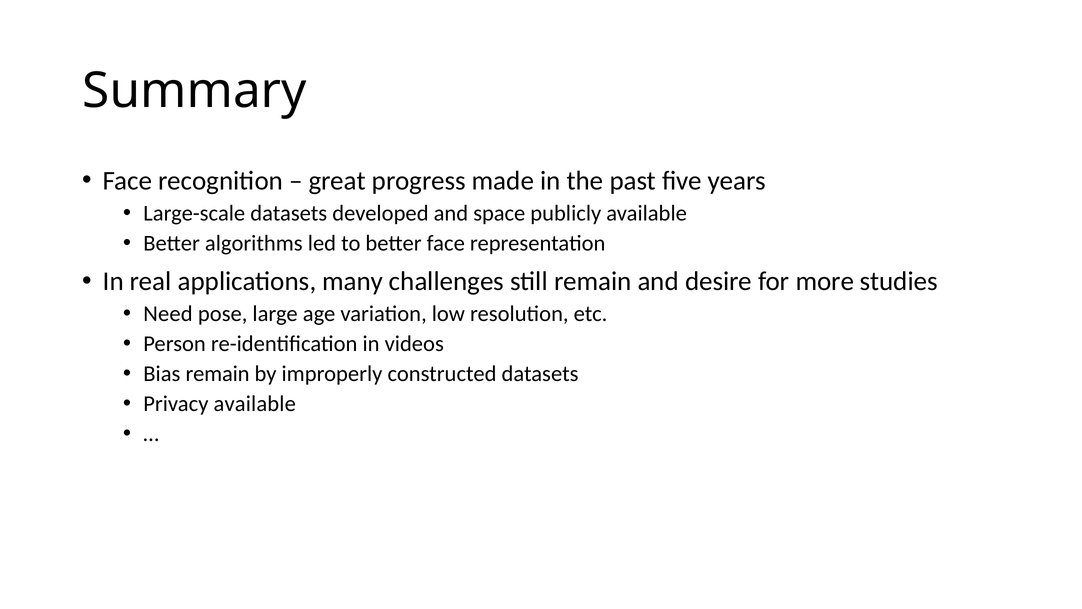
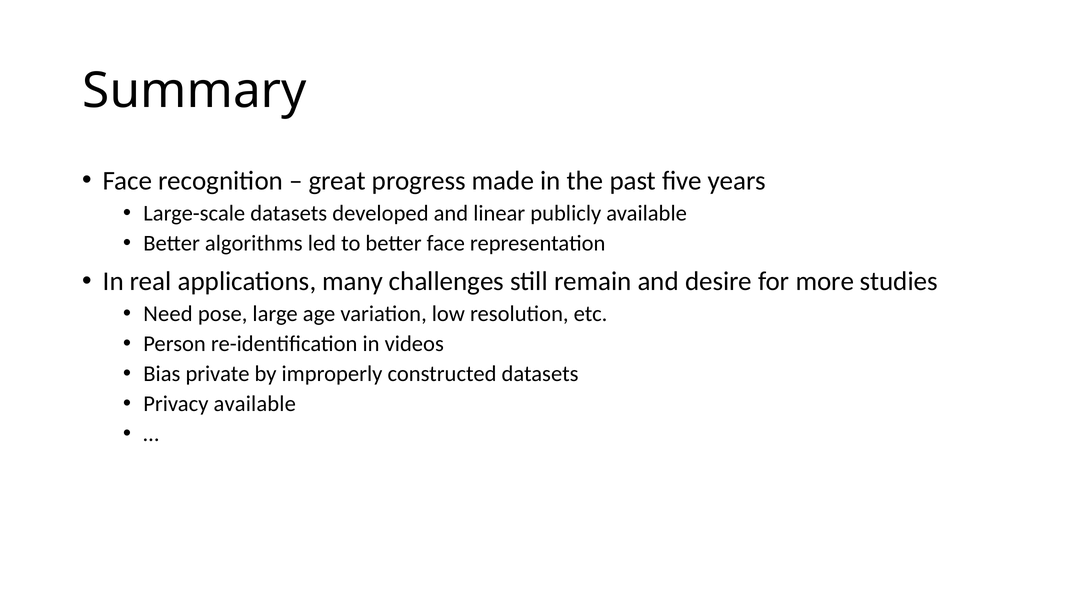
space: space -> linear (499, 213)
Bias remain: remain -> private (218, 373)
